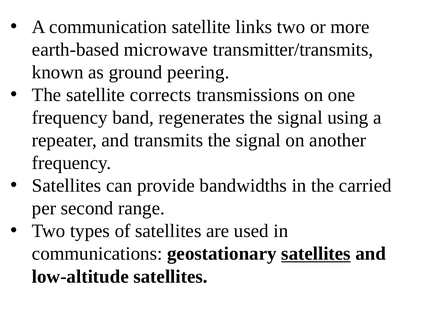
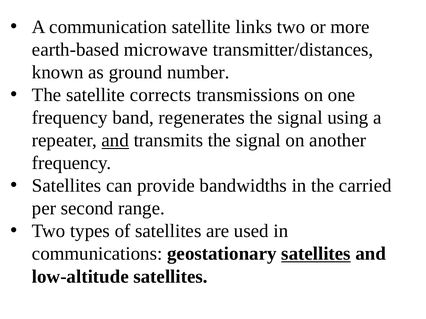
transmitter/transmits: transmitter/transmits -> transmitter/distances (293, 50)
peering: peering -> number (198, 72)
and underline: none -> present (115, 141)
